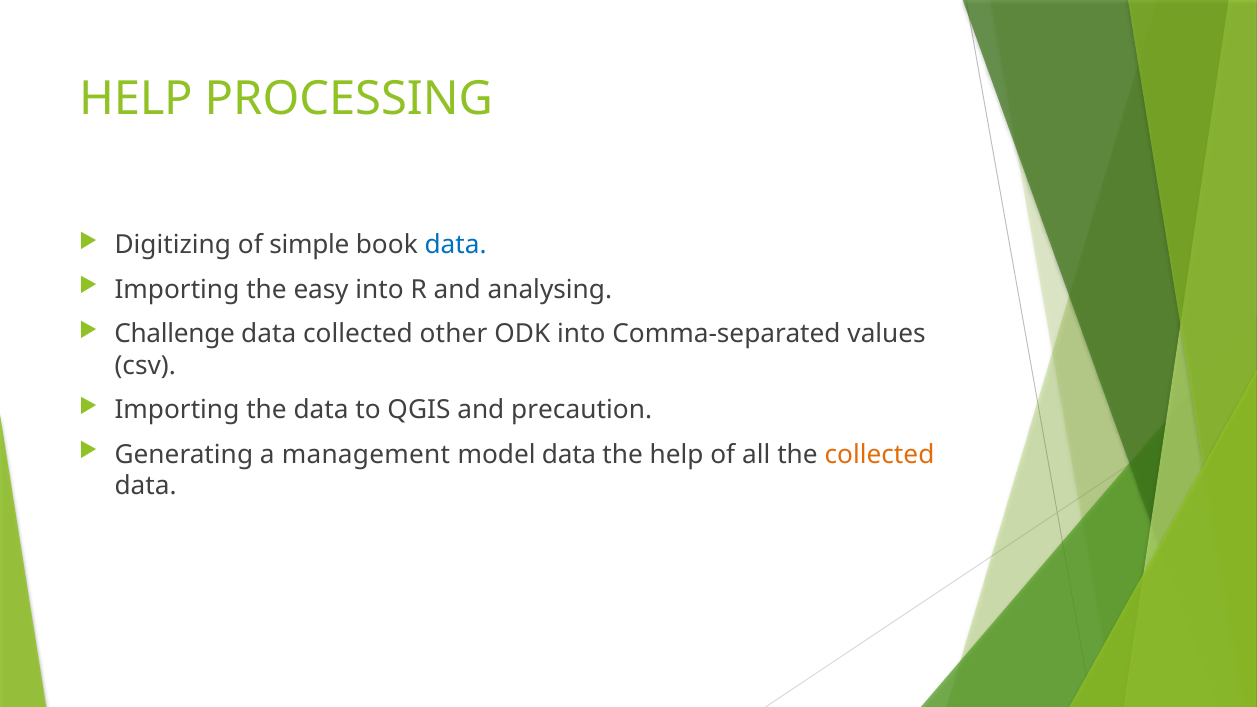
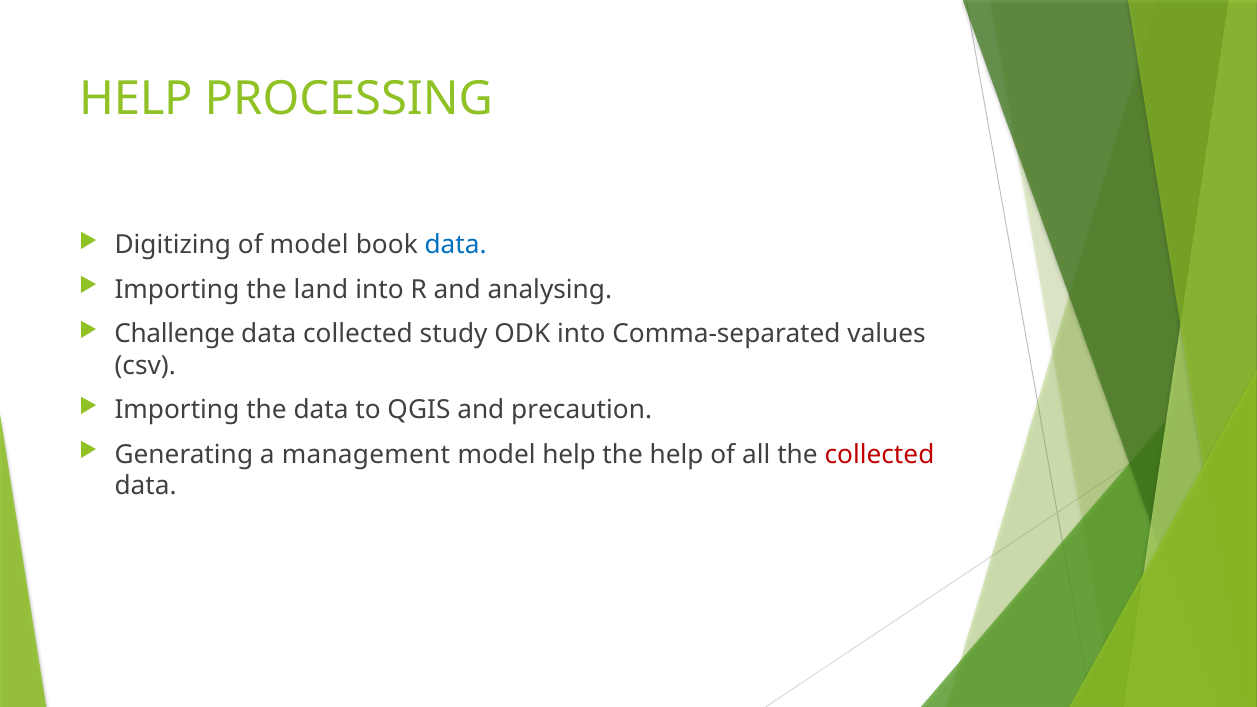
of simple: simple -> model (309, 245)
easy: easy -> land (321, 290)
other: other -> study (454, 334)
model data: data -> help (569, 455)
collected colour: orange -> red (879, 455)
